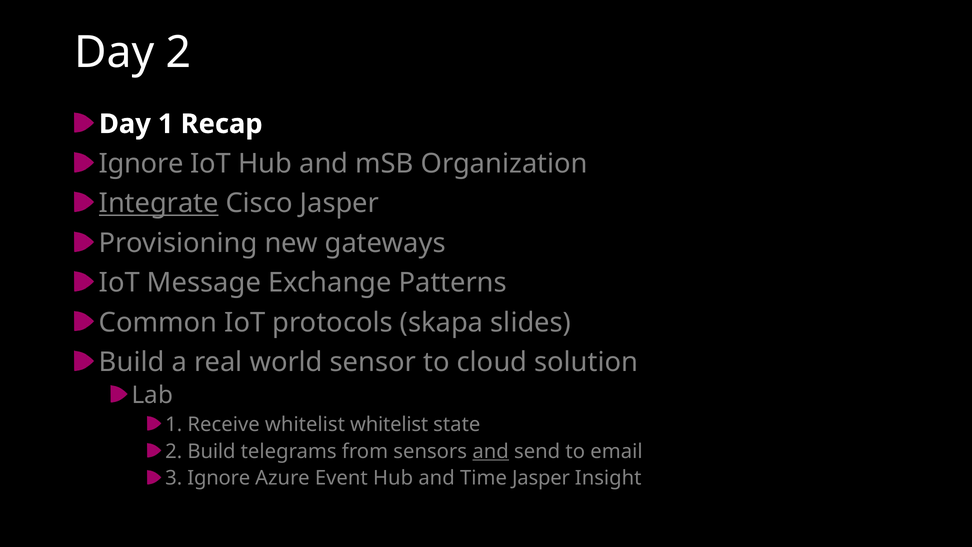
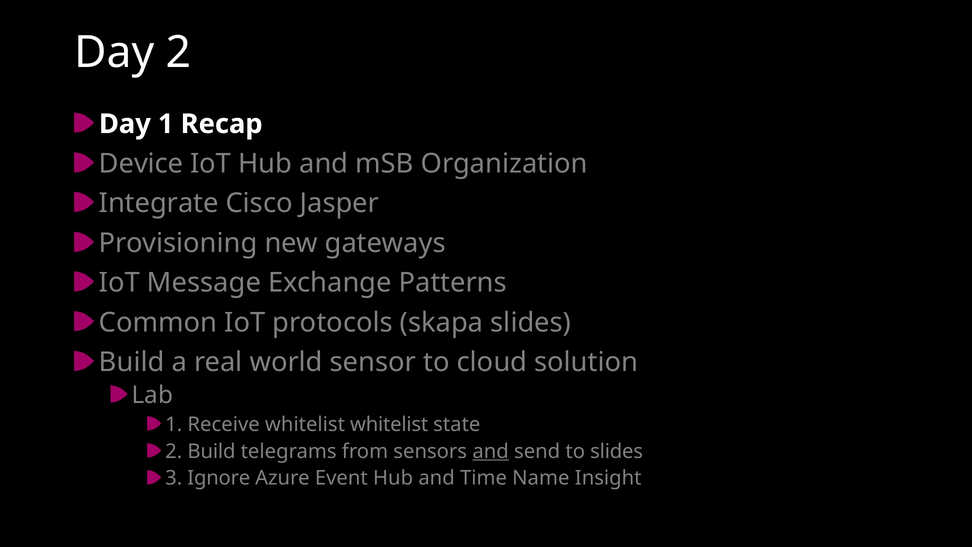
Ignore: Ignore -> Device (141, 164)
Integrate underline: present -> none (159, 203)
to email: email -> slides (617, 451)
Time Jasper: Jasper -> Name (541, 478)
